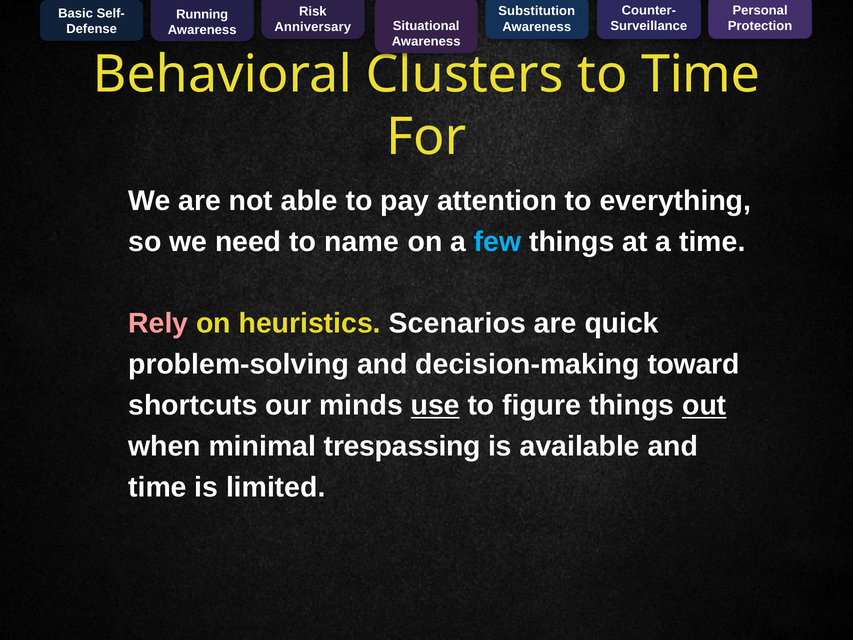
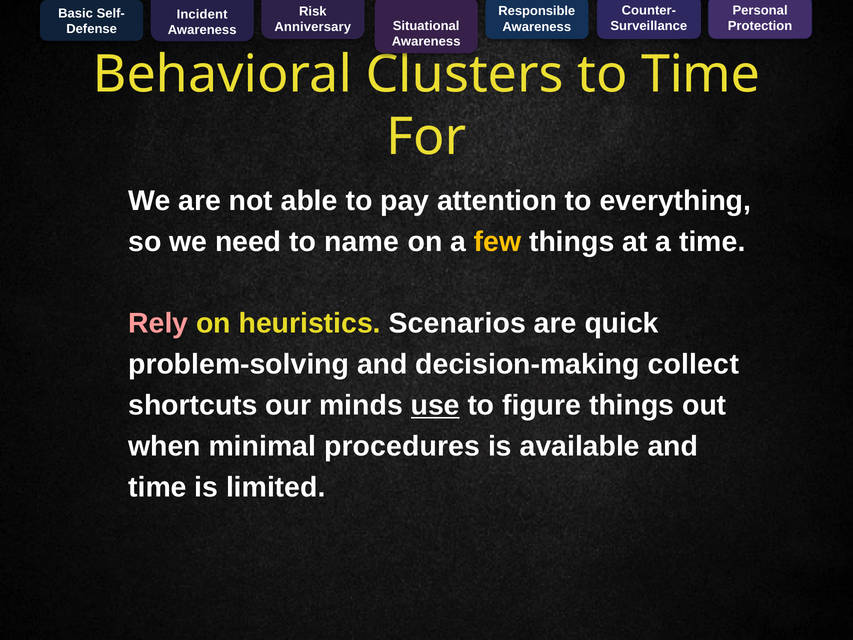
Substitution: Substitution -> Responsible (537, 11)
Running: Running -> Incident (202, 14)
few colour: light blue -> yellow (498, 242)
toward: toward -> collect (693, 364)
out underline: present -> none (704, 405)
trespassing: trespassing -> procedures (402, 446)
